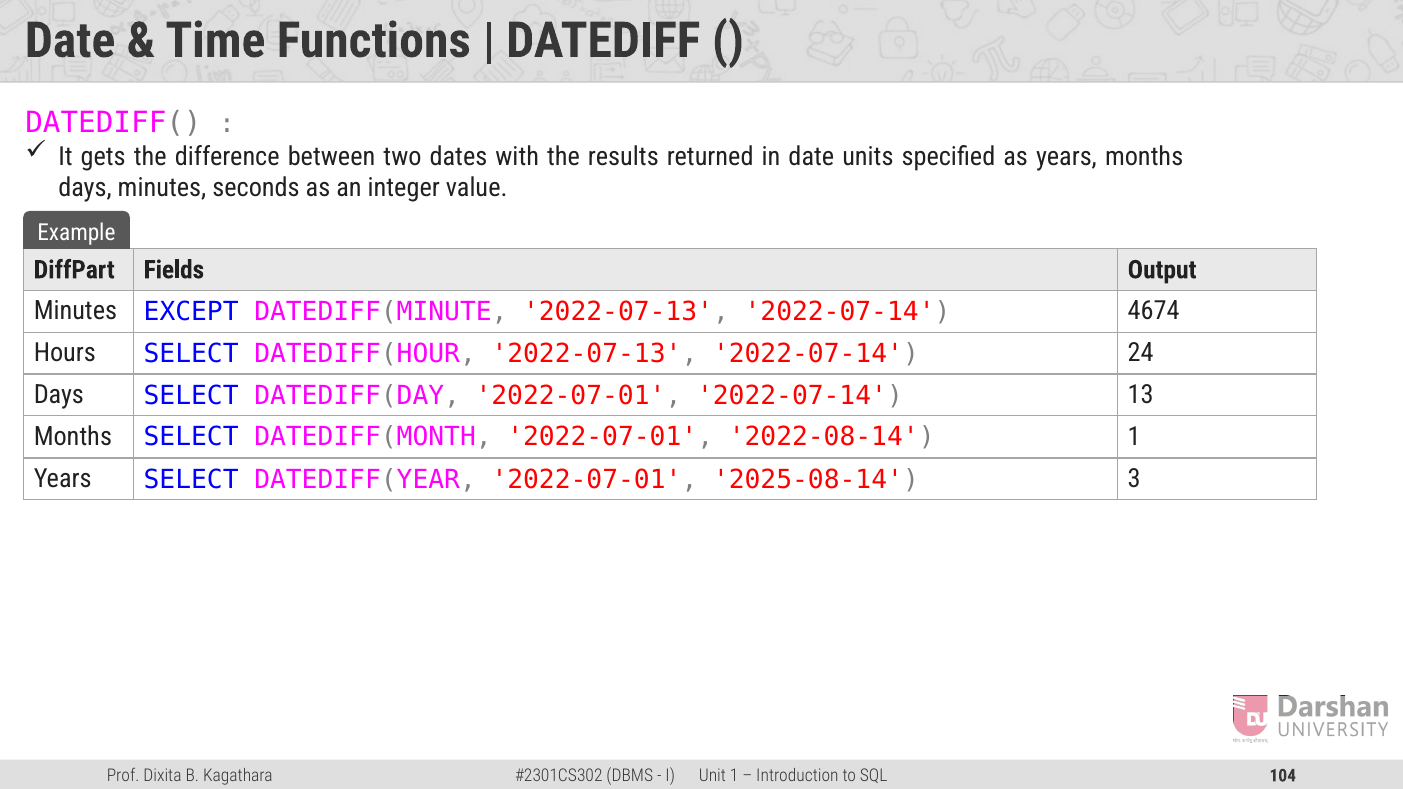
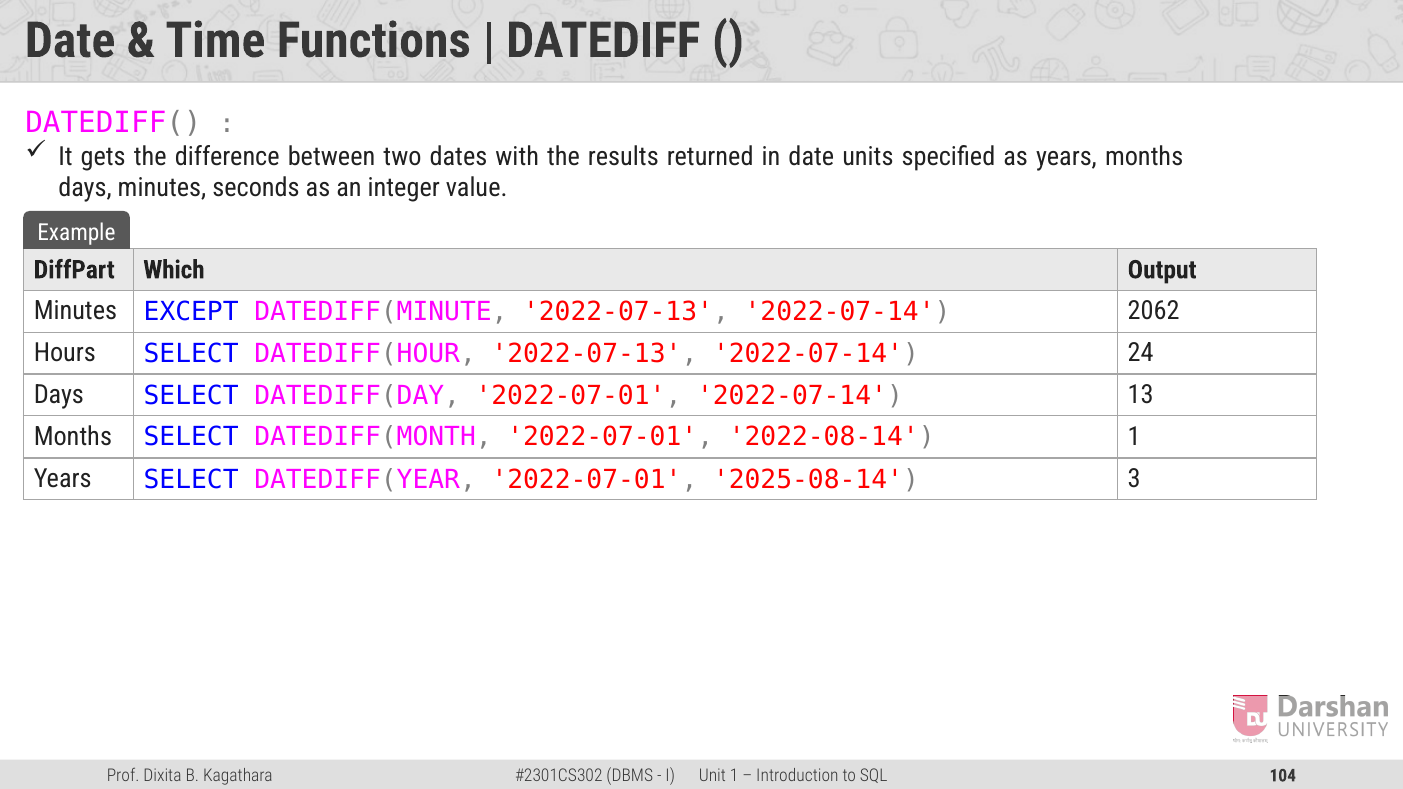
Fields: Fields -> Which (174, 270)
4674: 4674 -> 2062 (1154, 311)
